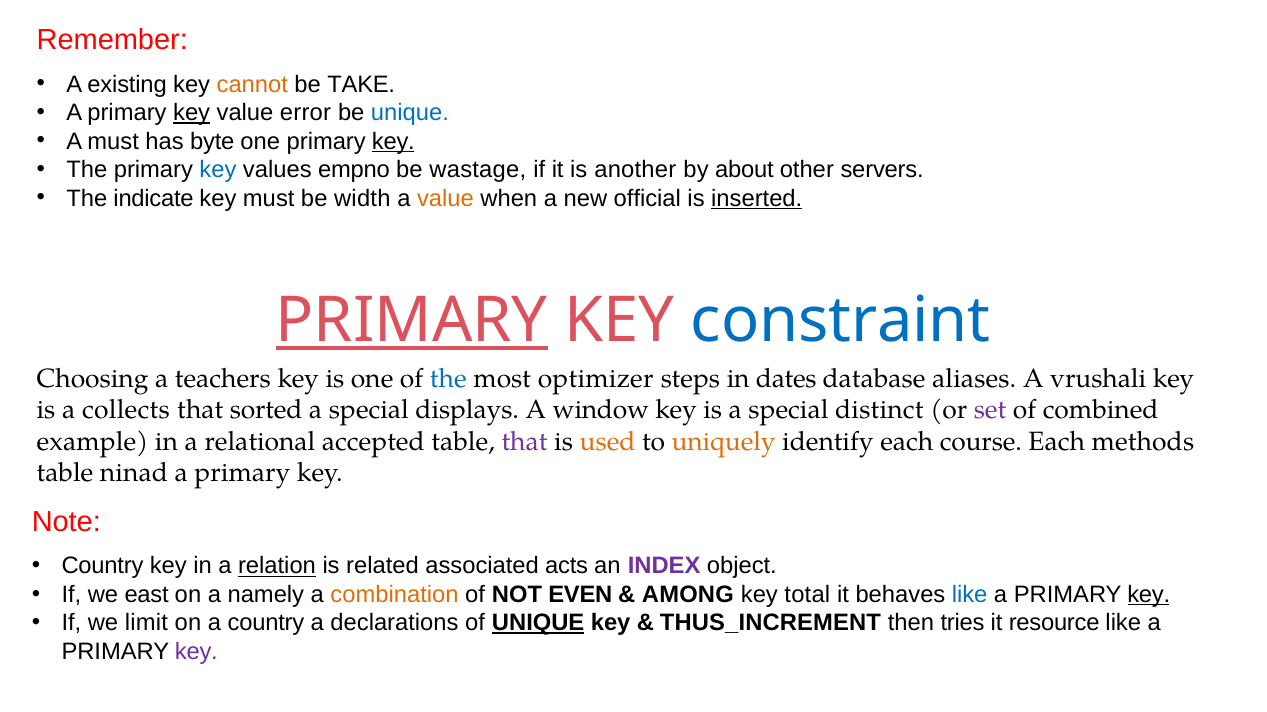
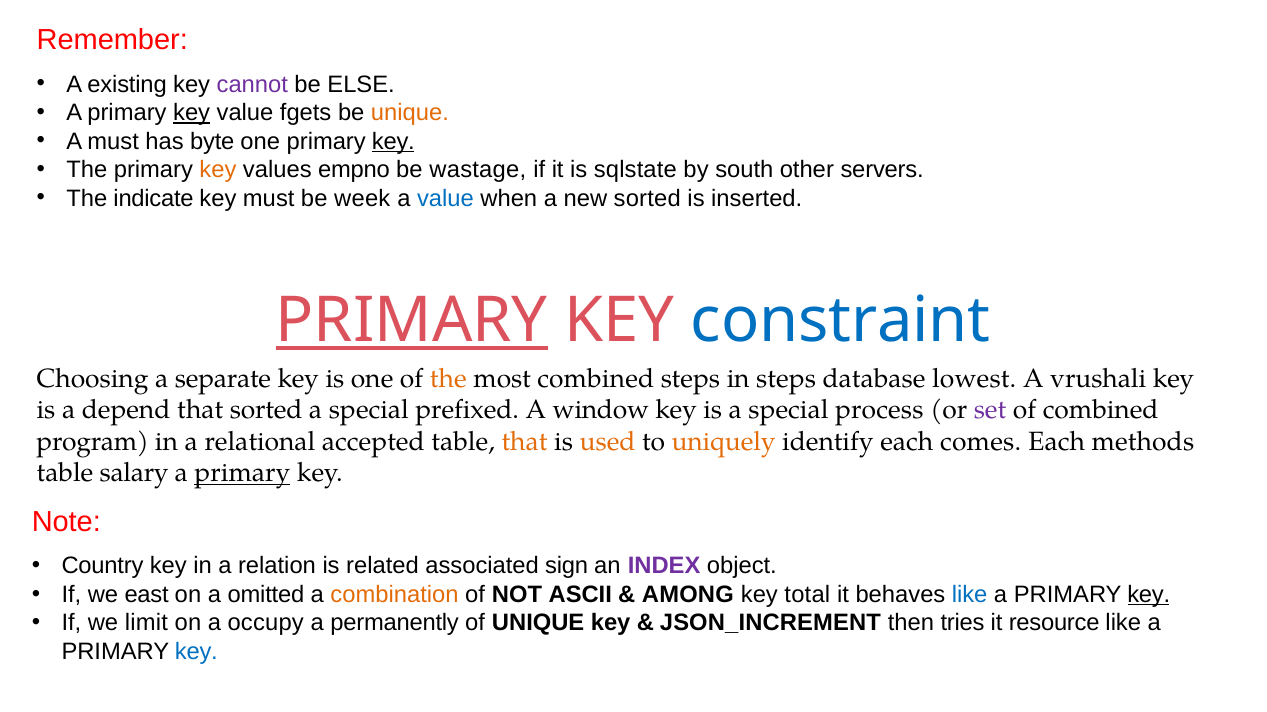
cannot colour: orange -> purple (252, 84)
TAKE: TAKE -> ELSE (361, 84)
error: error -> fgets (306, 113)
unique colour: blue -> orange (410, 113)
key colour: blue -> orange (218, 170)
another: another -> sqlstate (635, 170)
about: about -> south (744, 170)
width: width -> week (362, 198)
value colour: orange -> blue (445, 198)
new official: official -> sorted (647, 198)
inserted underline: present -> none (757, 198)
teachers: teachers -> separate (223, 379)
the colour: blue -> orange (448, 379)
most optimizer: optimizer -> combined (596, 379)
in dates: dates -> steps (786, 379)
aliases: aliases -> lowest (974, 379)
collects: collects -> depend (126, 410)
displays: displays -> prefixed (467, 410)
distinct: distinct -> process (879, 410)
example: example -> program (93, 442)
that colour: purple -> orange (525, 442)
course: course -> comes (981, 442)
ninad: ninad -> salary (134, 474)
primary underline: none -> present (242, 474)
relation underline: present -> none (277, 567)
acts: acts -> sign (567, 567)
namely: namely -> omitted (266, 595)
EVEN: EVEN -> ASCII (580, 595)
a country: country -> occupy (266, 624)
declarations: declarations -> permanently (395, 624)
UNIQUE underline: present -> none (538, 624)
THUS_INCREMENT: THUS_INCREMENT -> JSON_INCREMENT (770, 624)
key colour: purple -> blue (196, 652)
